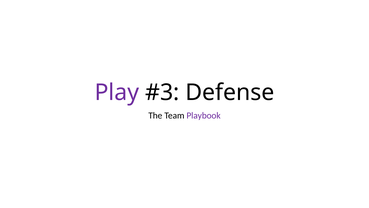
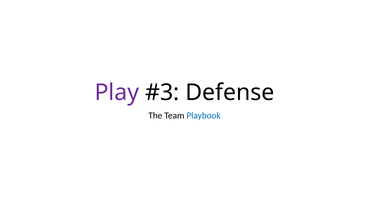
Playbook colour: purple -> blue (204, 115)
